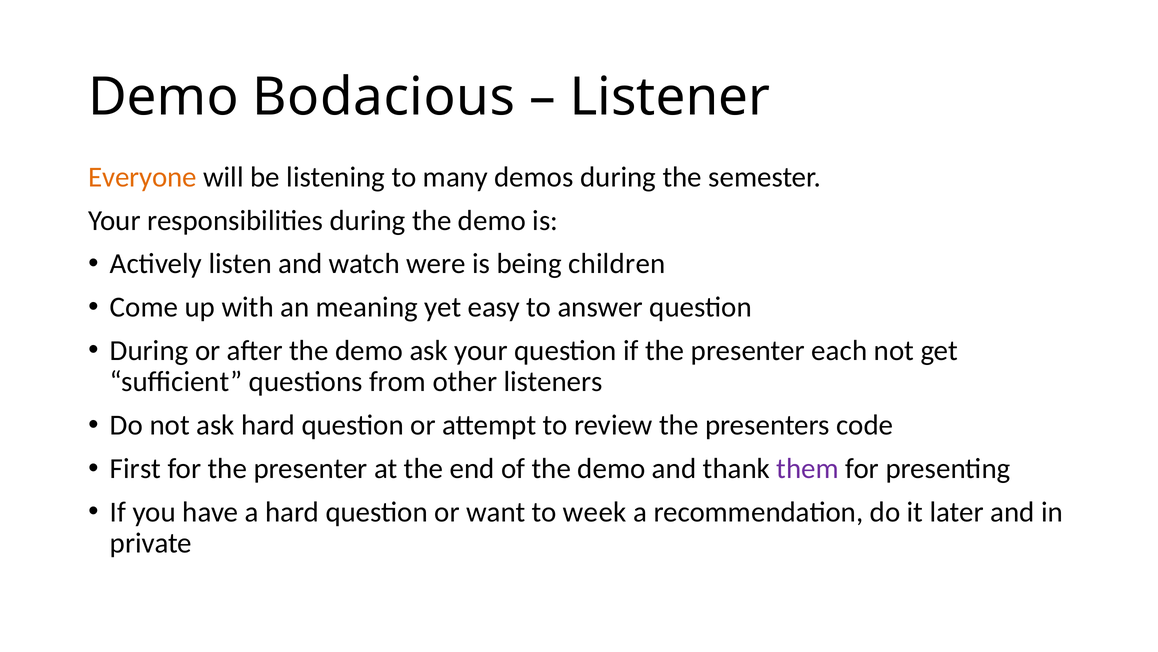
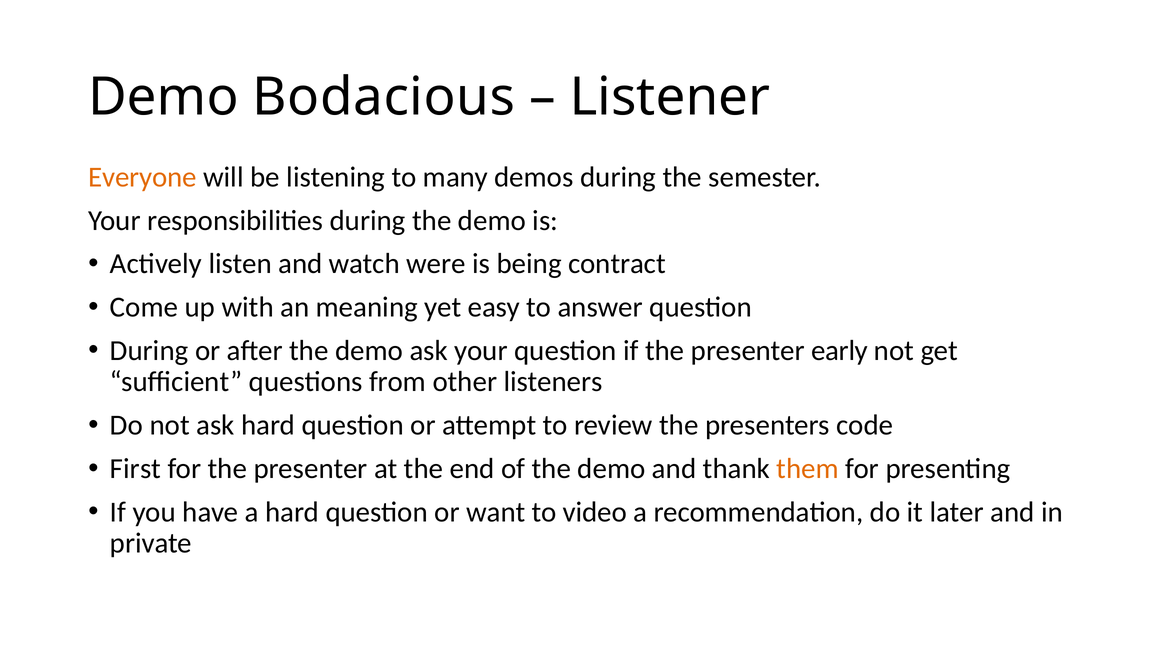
children: children -> contract (617, 264)
each: each -> early (840, 350)
them colour: purple -> orange (808, 468)
week: week -> video (595, 511)
